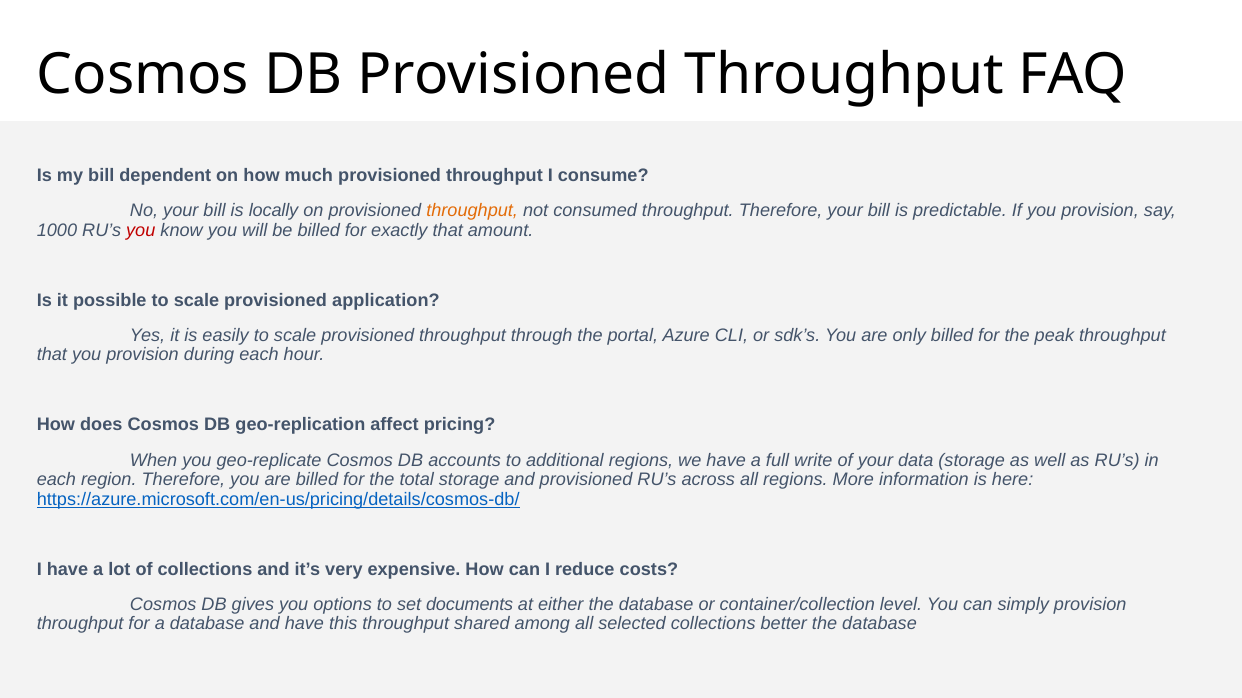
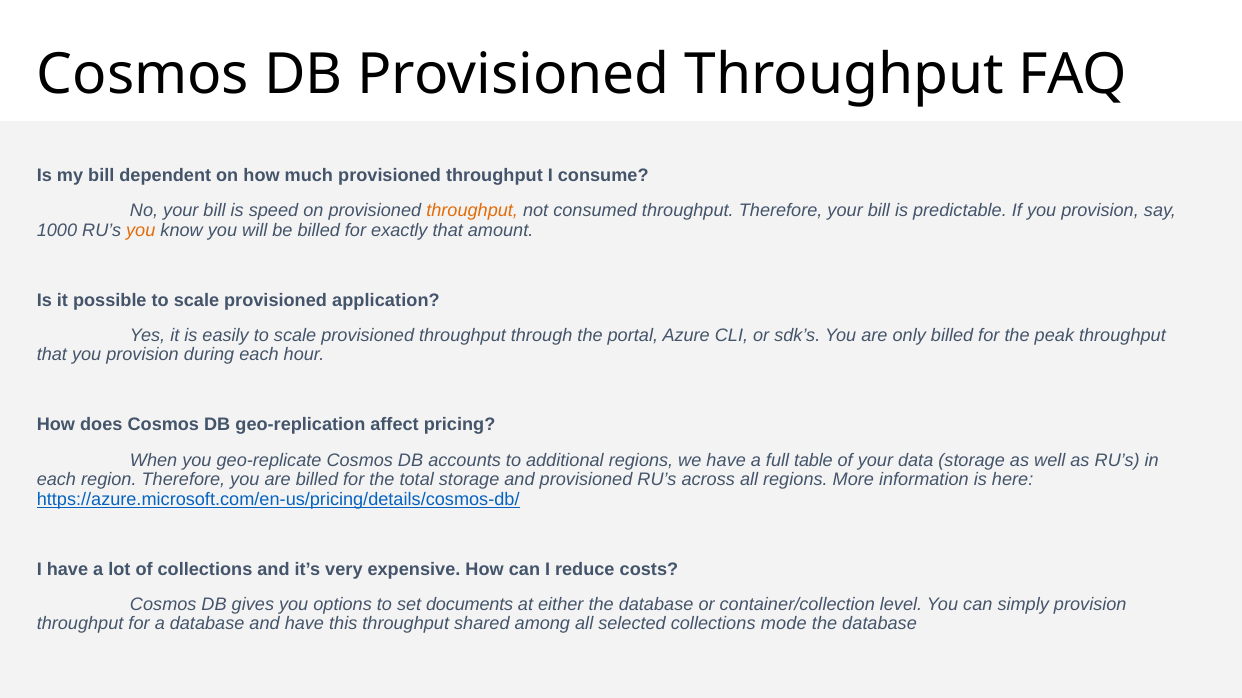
locally: locally -> speed (273, 211)
you colour: red -> orange (141, 230)
write: write -> table (813, 460)
better: better -> mode (784, 624)
